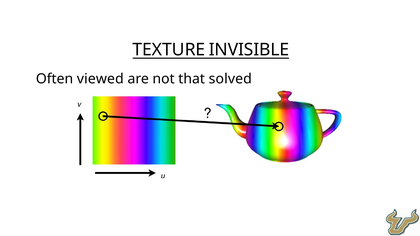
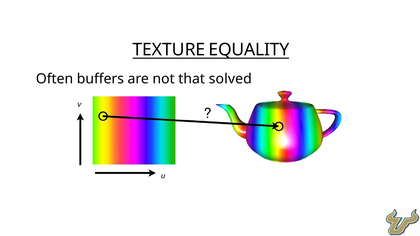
INVISIBLE: INVISIBLE -> EQUALITY (249, 50)
viewed: viewed -> buffers (100, 79)
